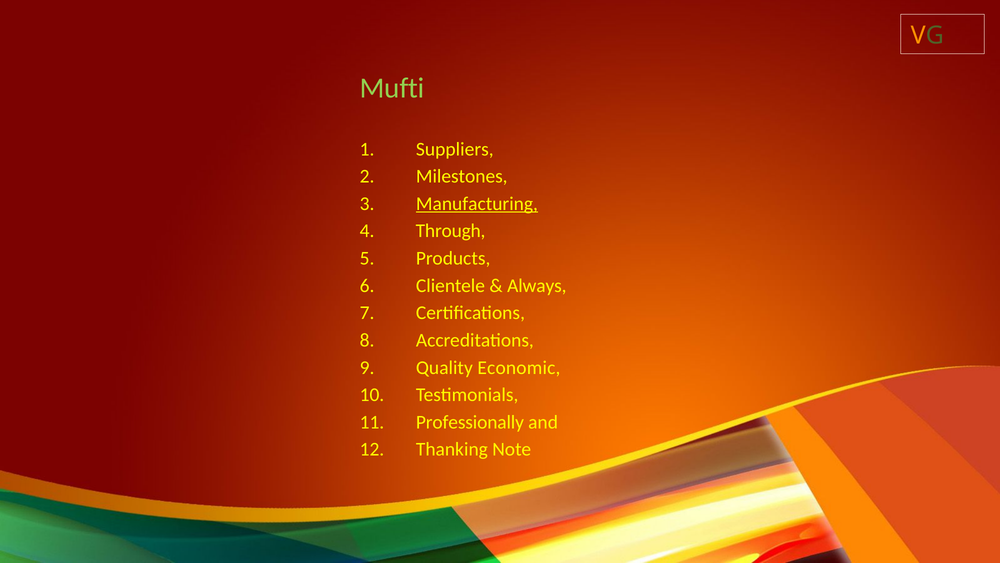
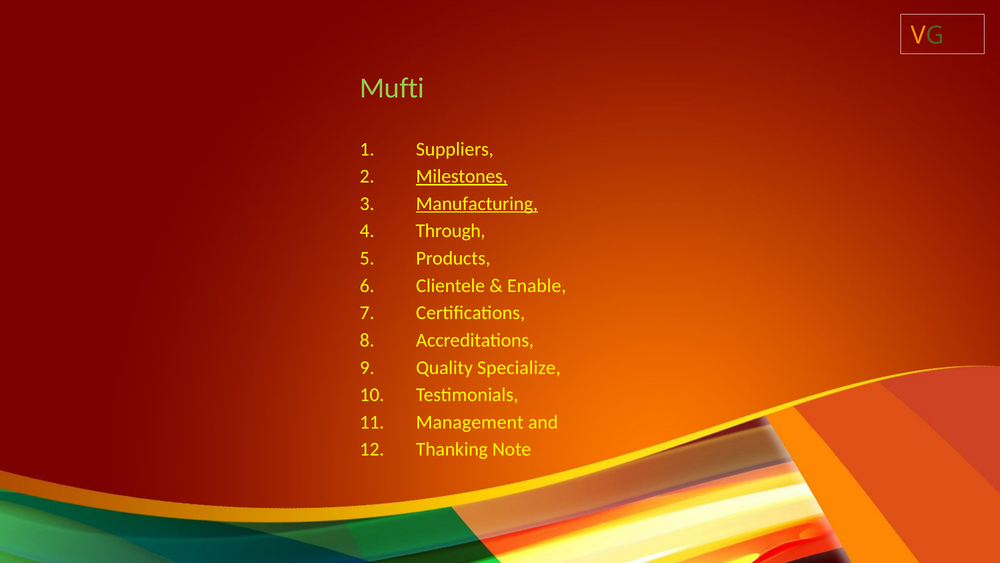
Milestones underline: none -> present (462, 176)
Always: Always -> Enable (537, 285)
Economic: Economic -> Specialize (519, 367)
Professionally: Professionally -> Management (470, 422)
